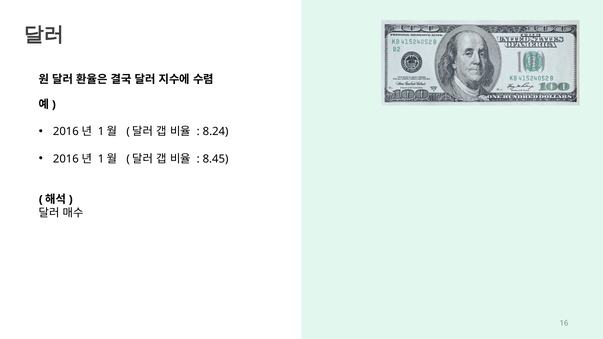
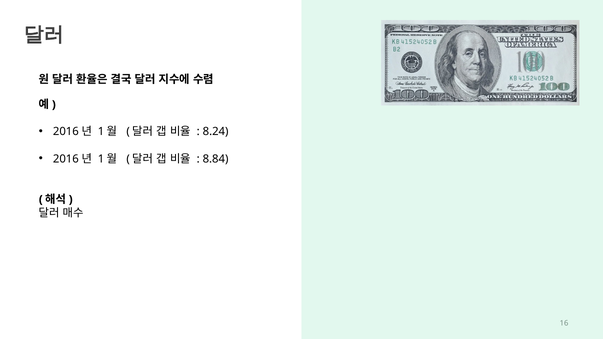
8.45: 8.45 -> 8.84 (216, 159)
